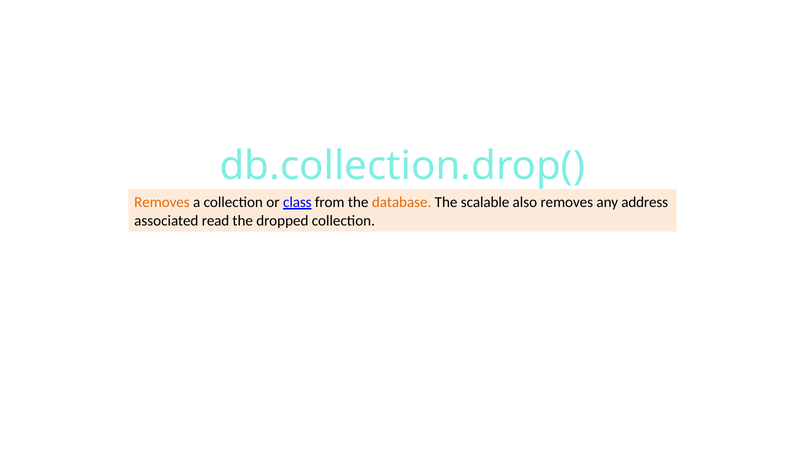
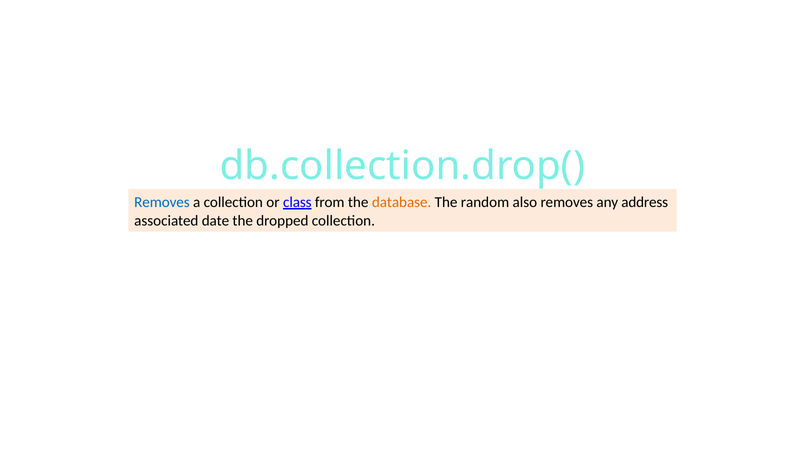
Removes colour: orange -> blue (162, 202)
scalable: scalable -> random (485, 202)
read: read -> date (215, 221)
